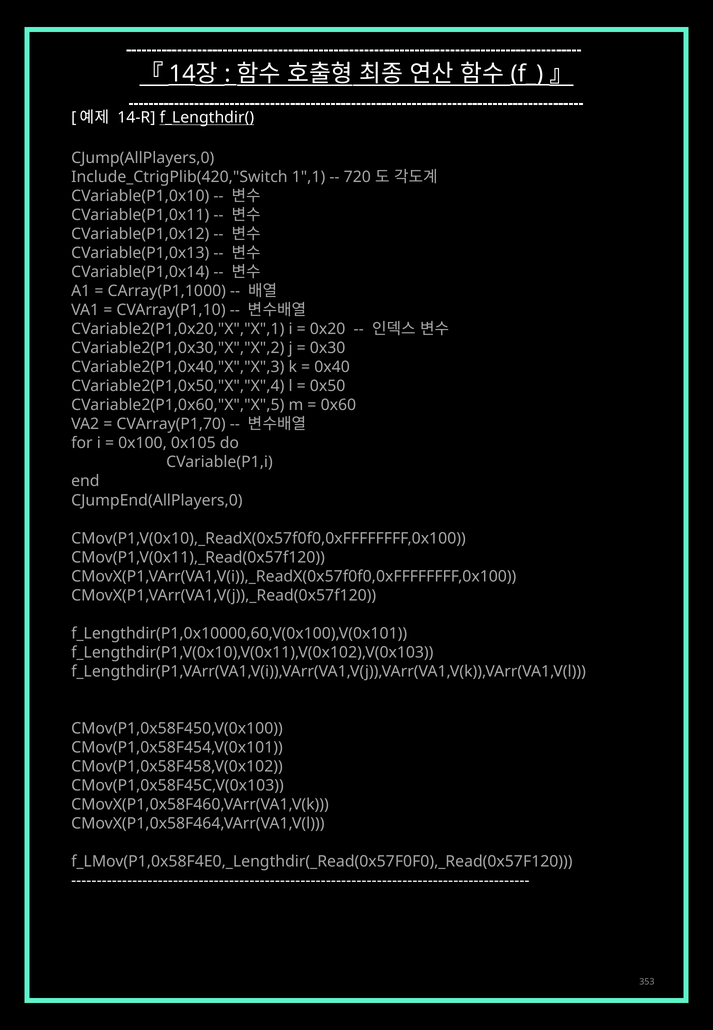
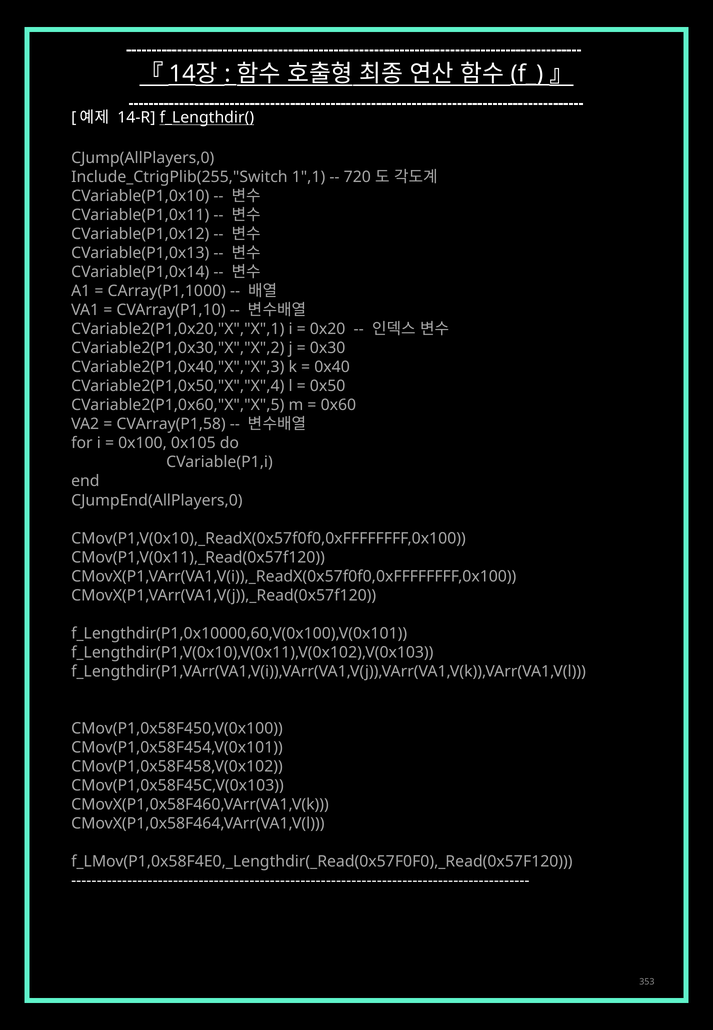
Include_CtrigPlib(420,"Switch: Include_CtrigPlib(420,"Switch -> Include_CtrigPlib(255,"Switch (179, 177)
CVArray(P1,70: CVArray(P1,70 -> CVArray(P1,58 (171, 424)
